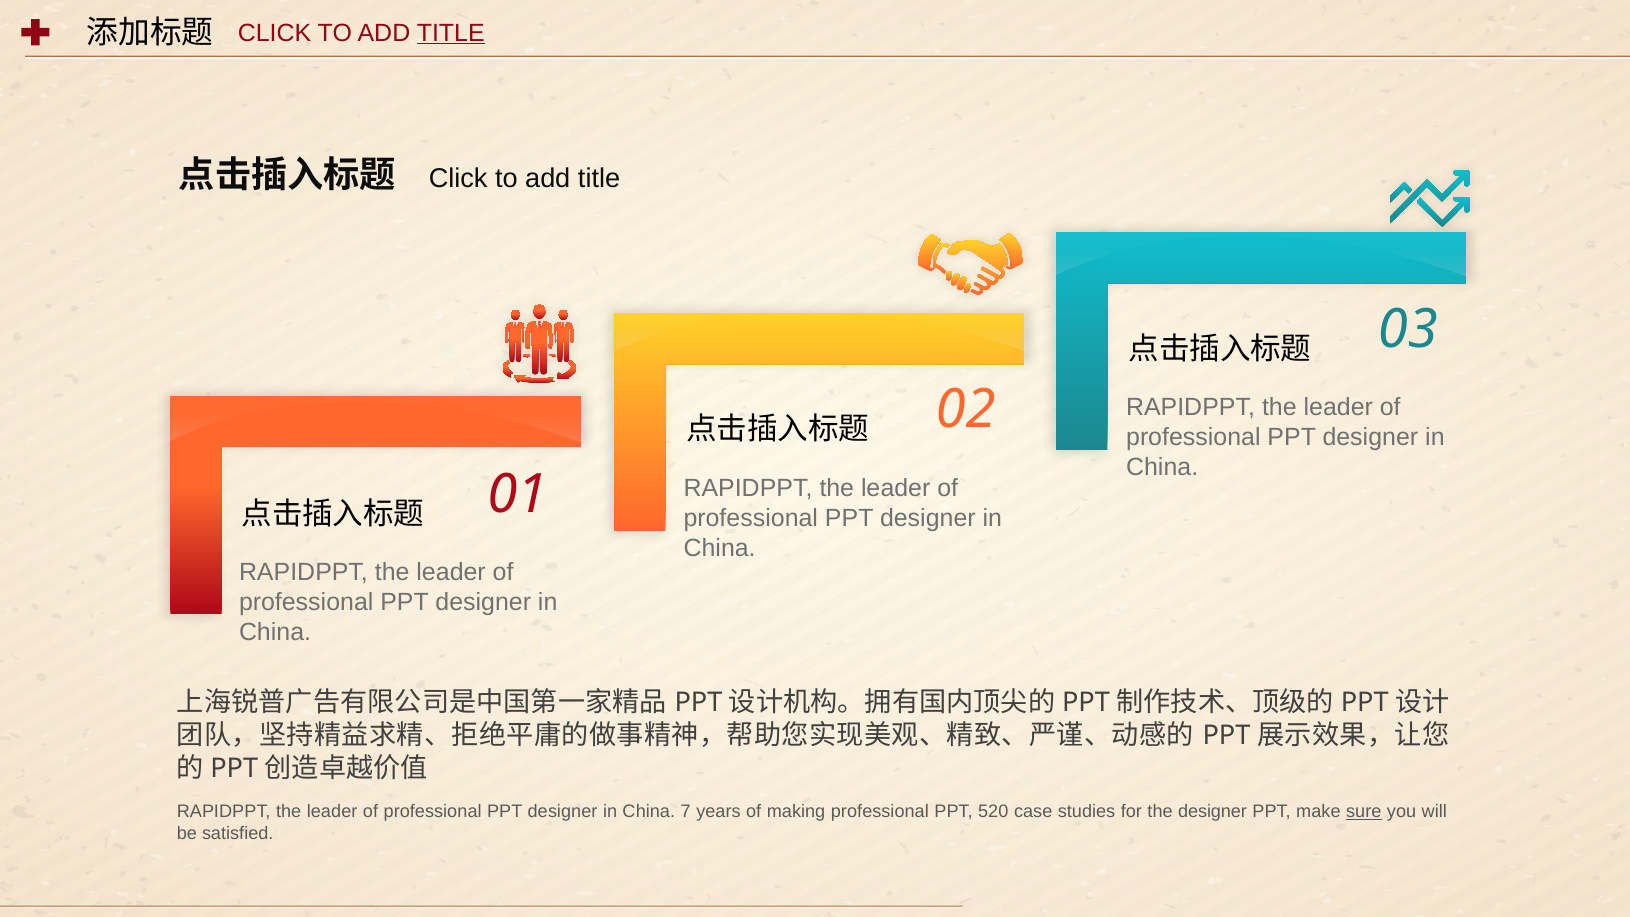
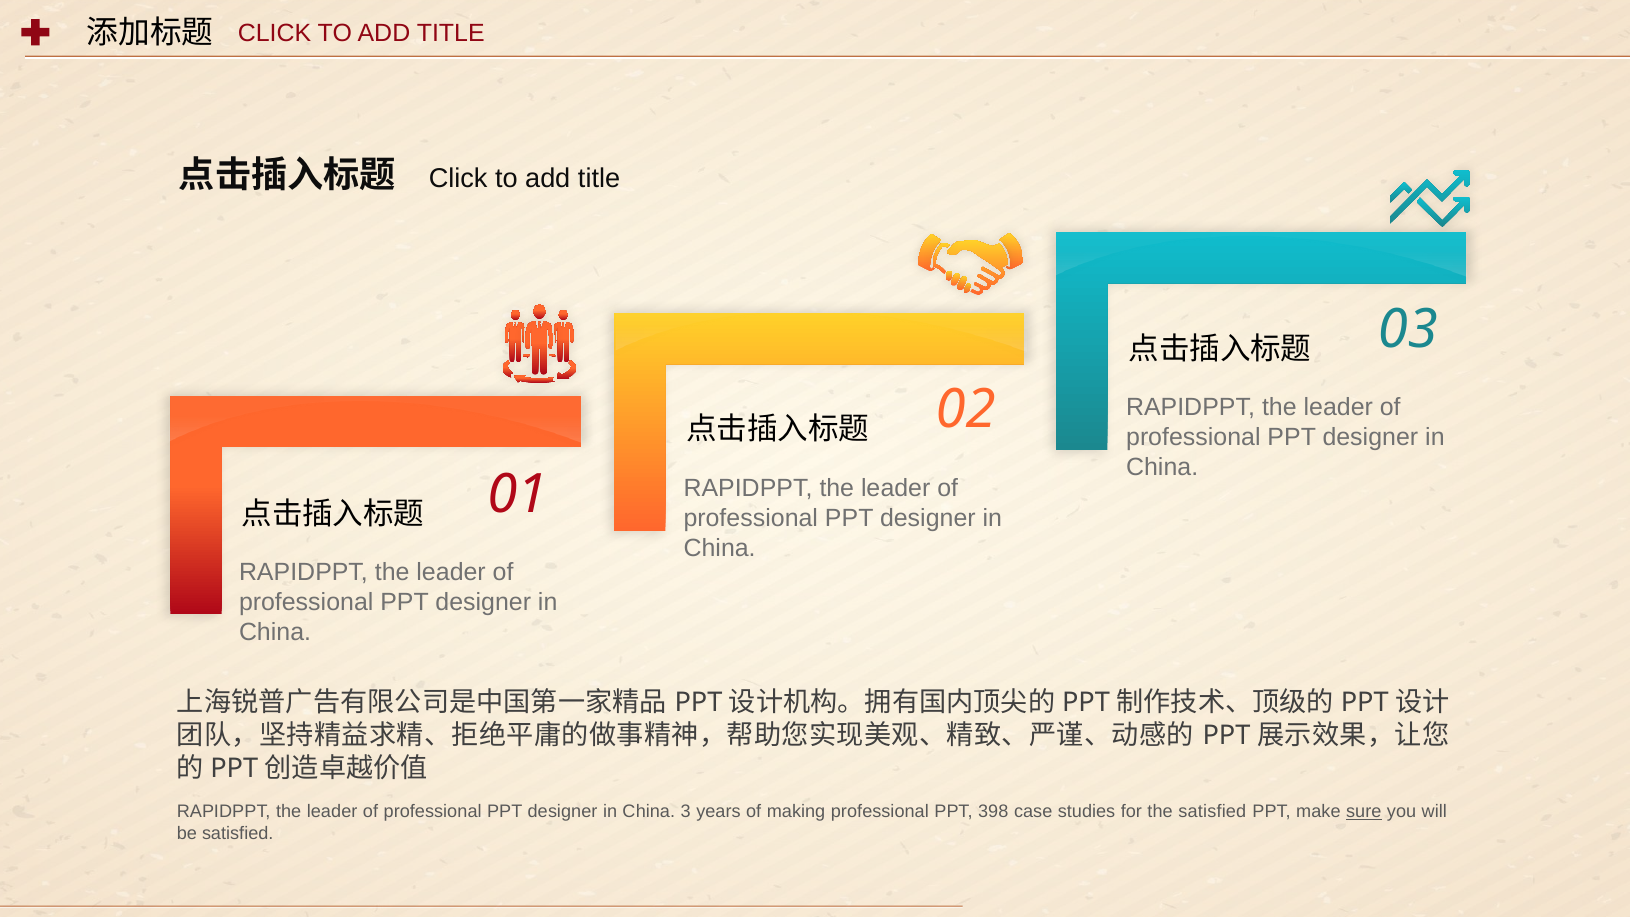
TITLE underline: present -> none (451, 33)
7: 7 -> 3 (686, 812)
520: 520 -> 398 (993, 812)
the designer: designer -> satisfied (1212, 812)
